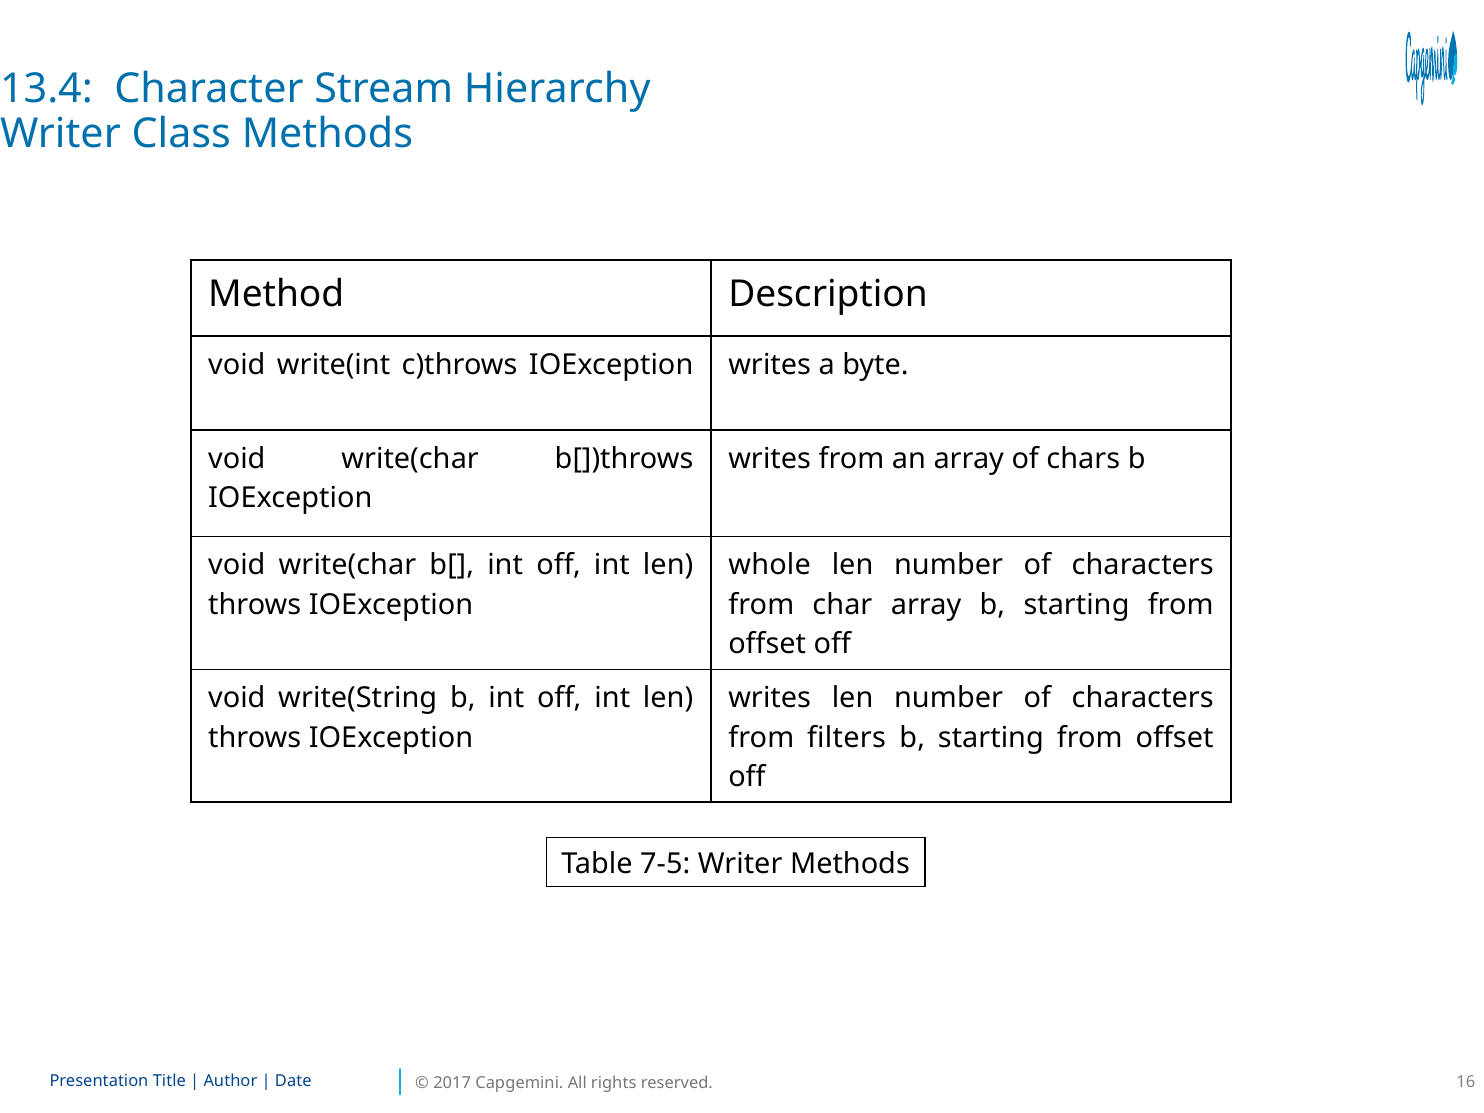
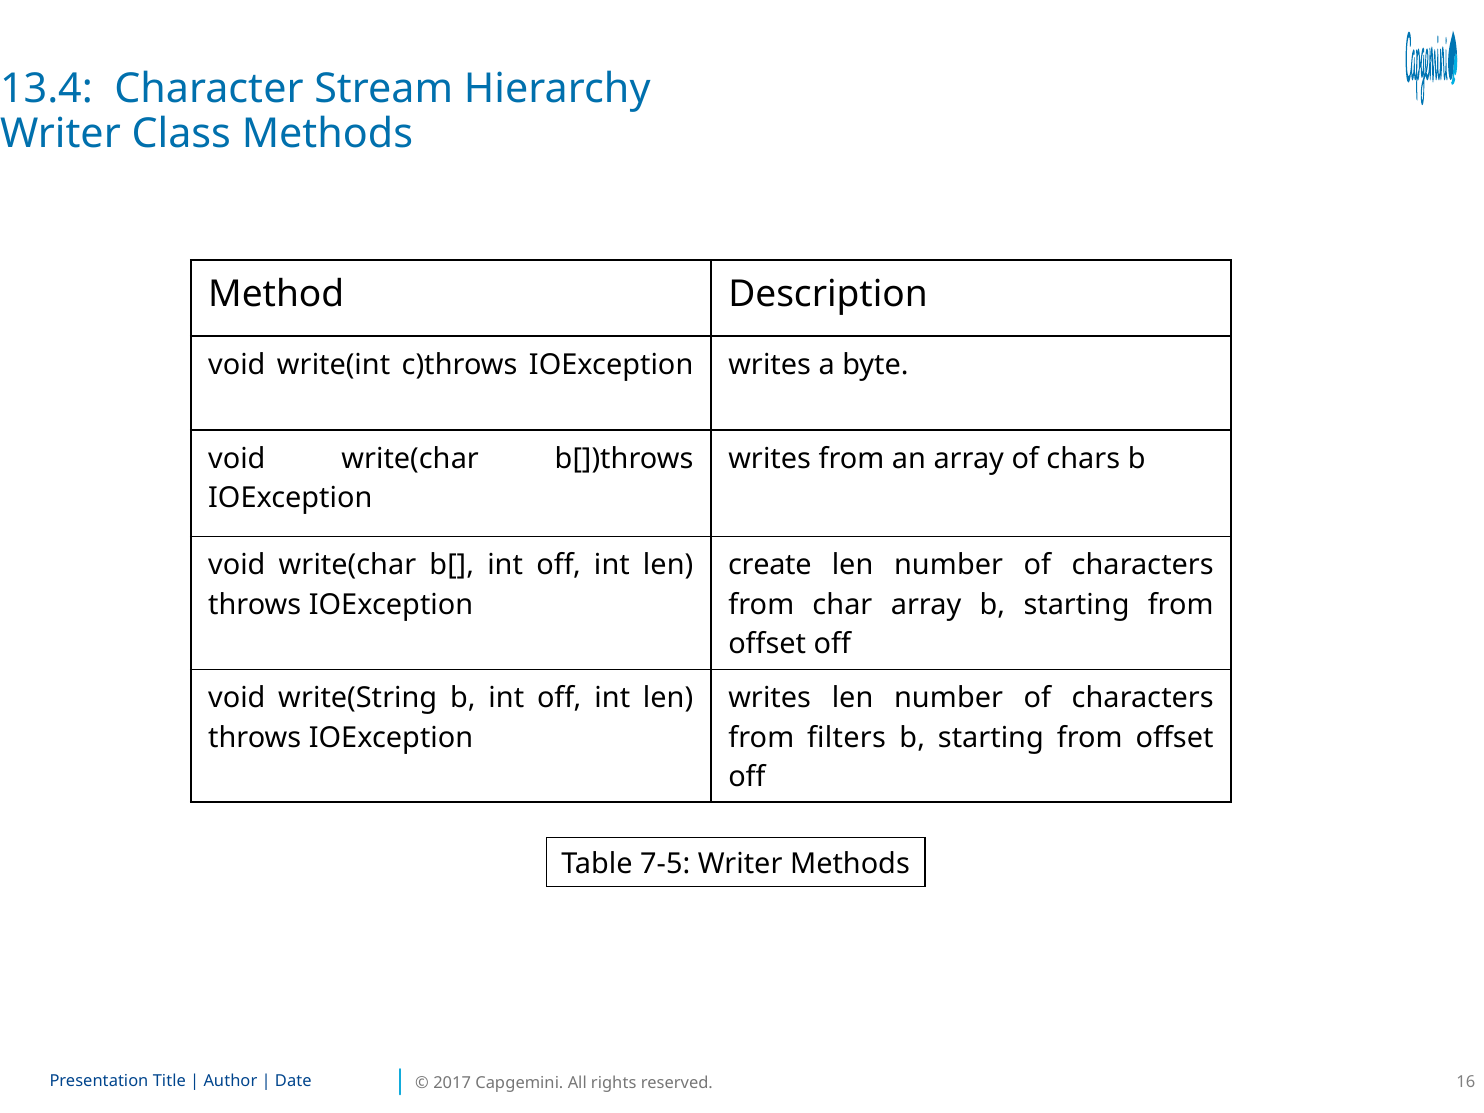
whole: whole -> create (770, 565)
